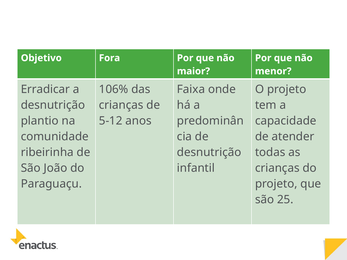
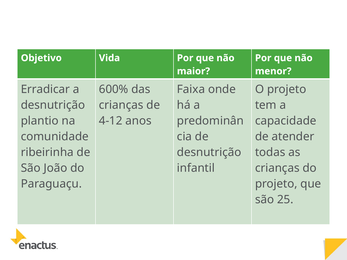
Fora: Fora -> Vida (109, 58)
106%: 106% -> 600% (114, 89)
5-12: 5-12 -> 4-12 (111, 121)
